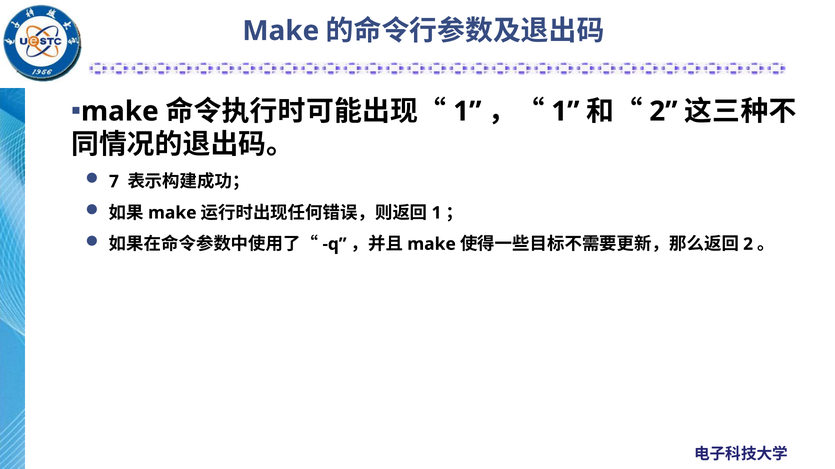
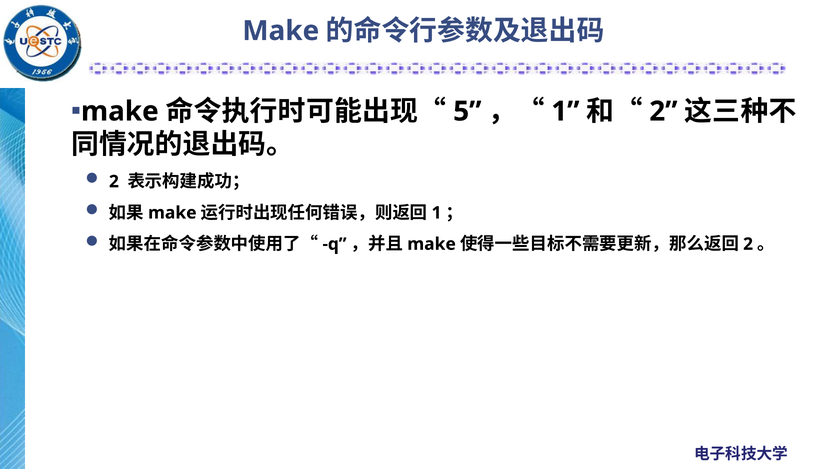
1: 1 -> 5 (467, 112)
7: 7 -> 2 (114, 182)
